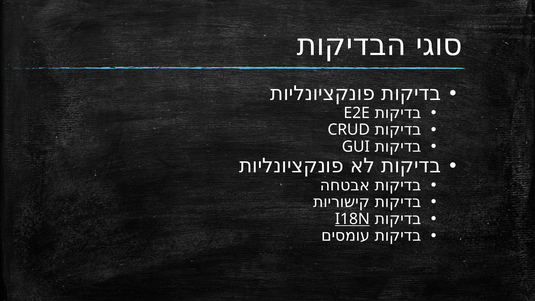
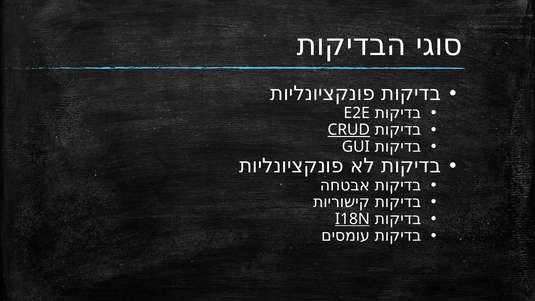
CRUD underline: none -> present (349, 130)
